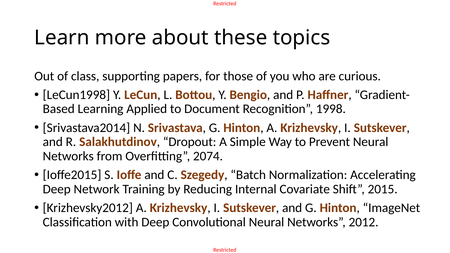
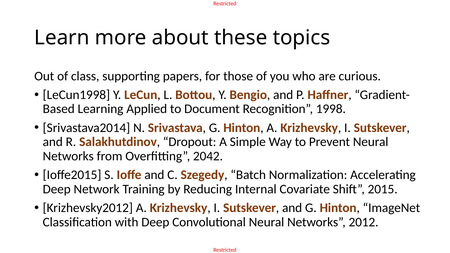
2074: 2074 -> 2042 (208, 156)
